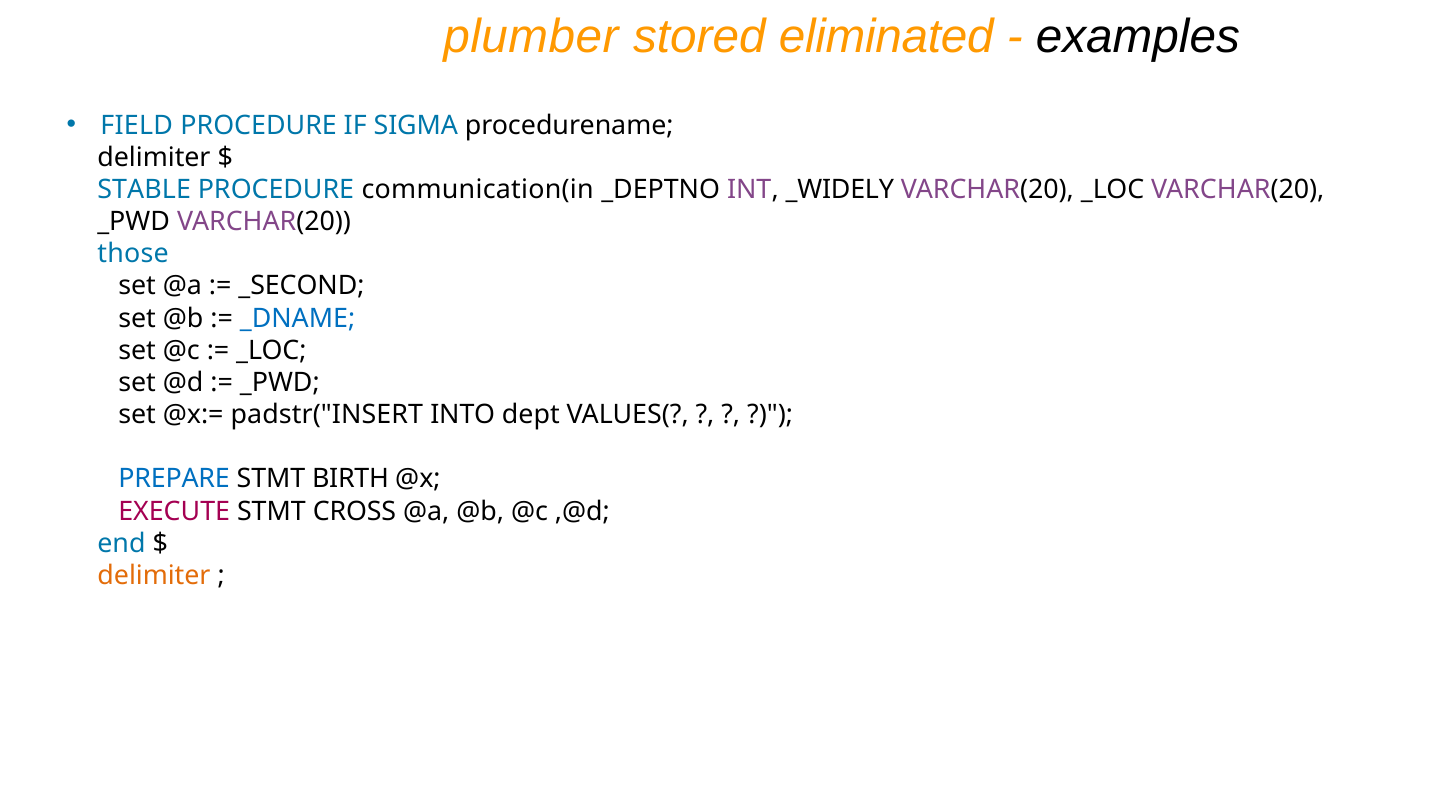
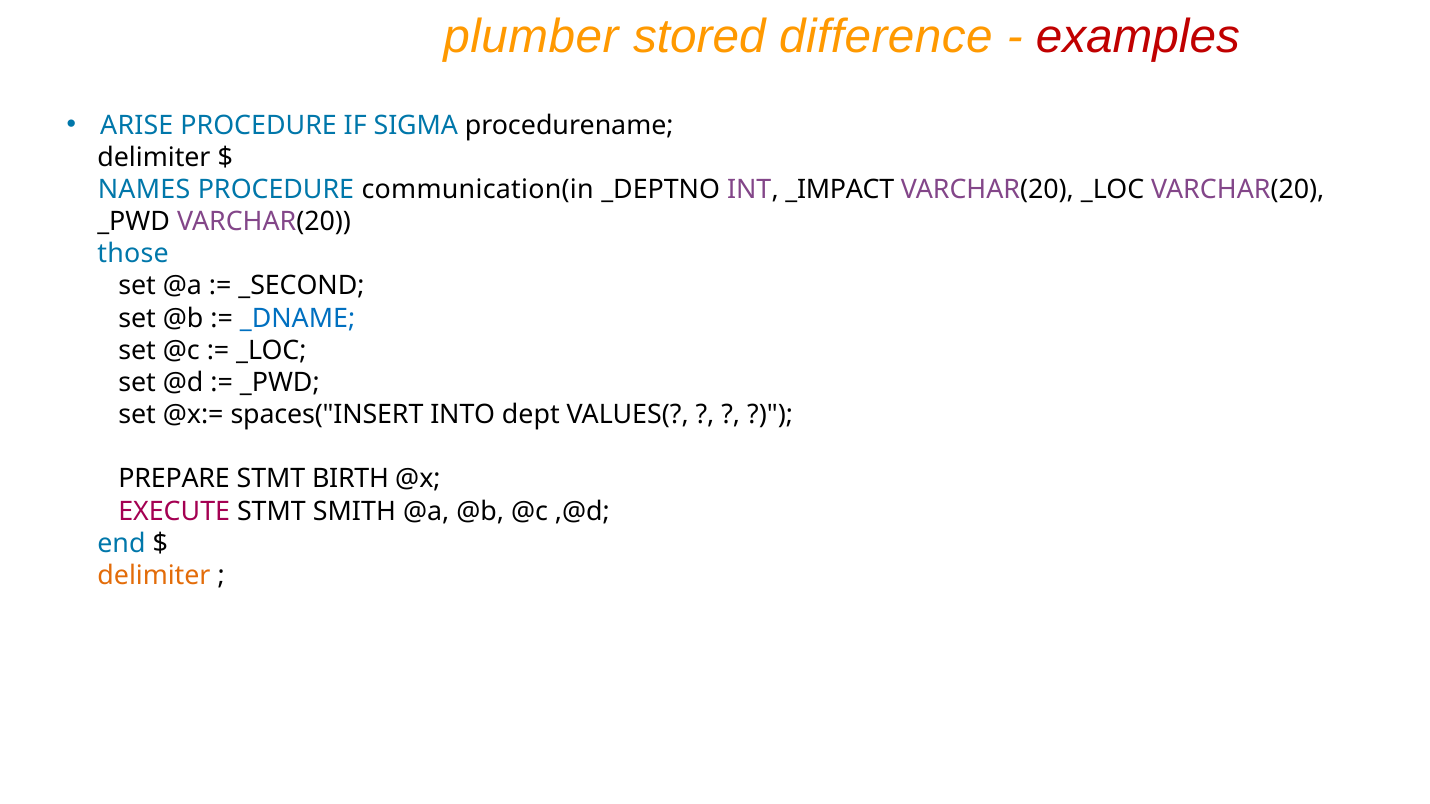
eliminated: eliminated -> difference (886, 37)
examples colour: black -> red (1138, 37)
FIELD: FIELD -> ARISE (137, 125)
STABLE: STABLE -> NAMES (144, 190)
_WIDELY: _WIDELY -> _IMPACT (840, 190)
padstr("INSERT: padstr("INSERT -> spaces("INSERT (327, 415)
PREPARE colour: blue -> black (174, 479)
CROSS: CROSS -> SMITH (354, 511)
